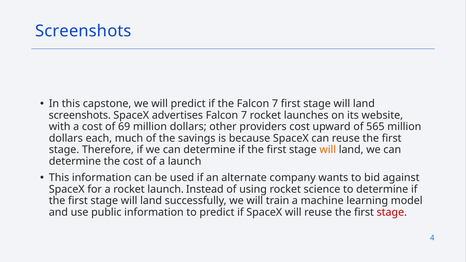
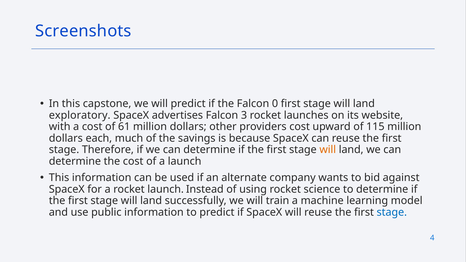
the Falcon 7: 7 -> 0 (275, 104)
screenshots: screenshots -> exploratory (80, 115)
advertises Falcon 7: 7 -> 3 (244, 115)
69: 69 -> 61 (124, 127)
565: 565 -> 115 (375, 127)
stage colour: red -> blue (392, 212)
